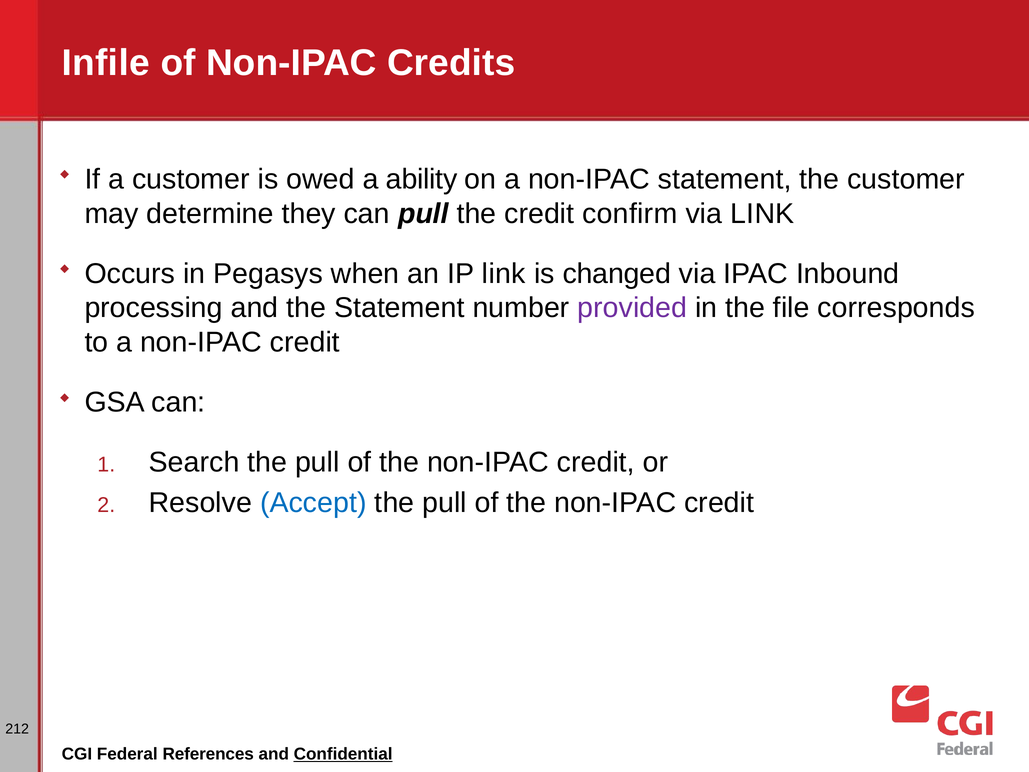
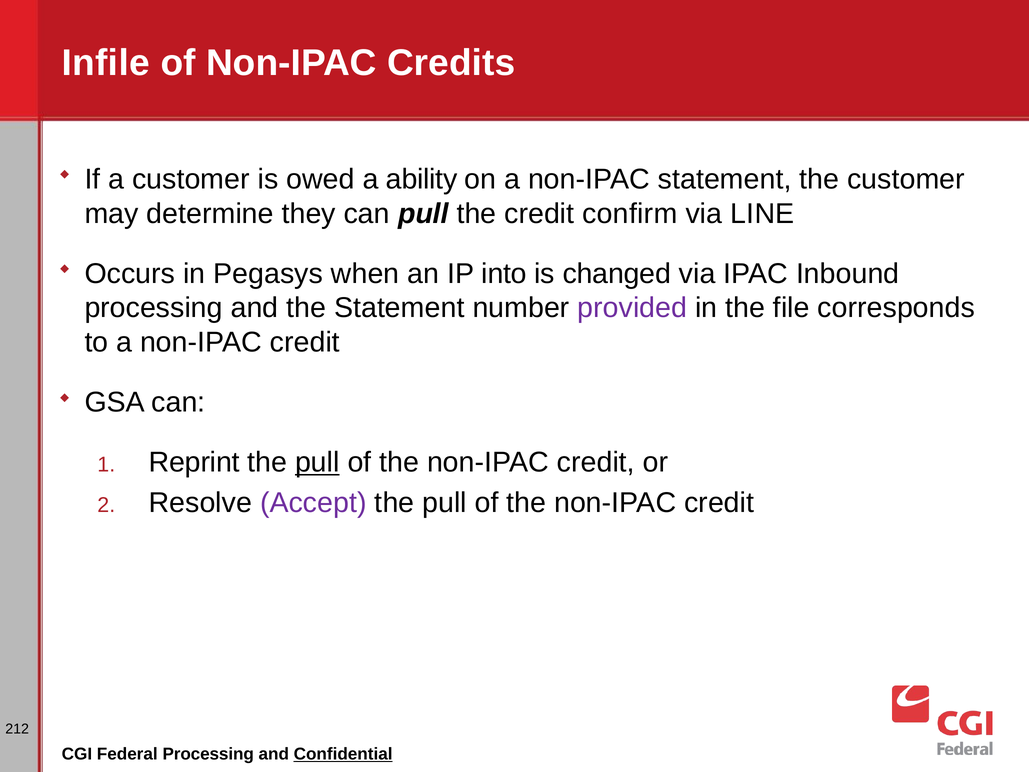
via LINK: LINK -> LINE (762, 214)
IP link: link -> into (504, 274)
Search: Search -> Reprint (194, 462)
pull underline: none -> present (317, 462)
Accept colour: blue -> purple (313, 502)
Federal References: References -> Processing (208, 754)
